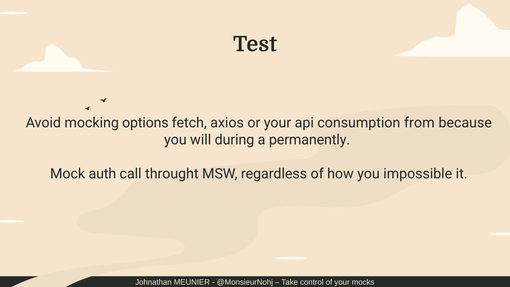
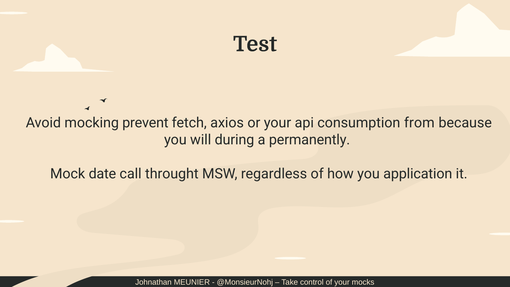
options: options -> prevent (145, 123)
auth: auth -> date (102, 174)
impossible: impossible -> application (418, 174)
